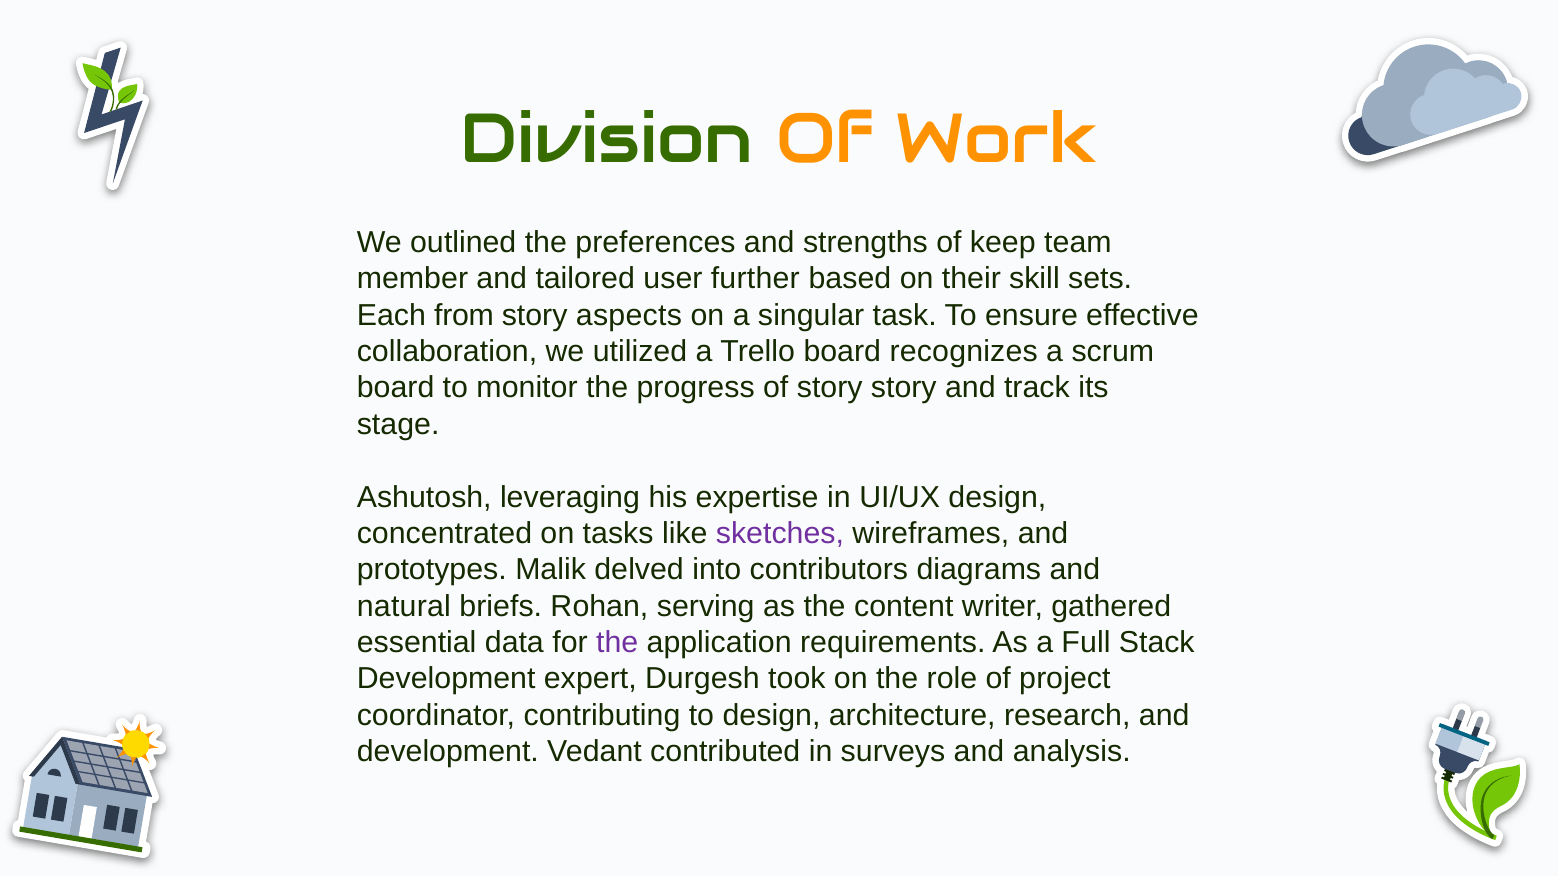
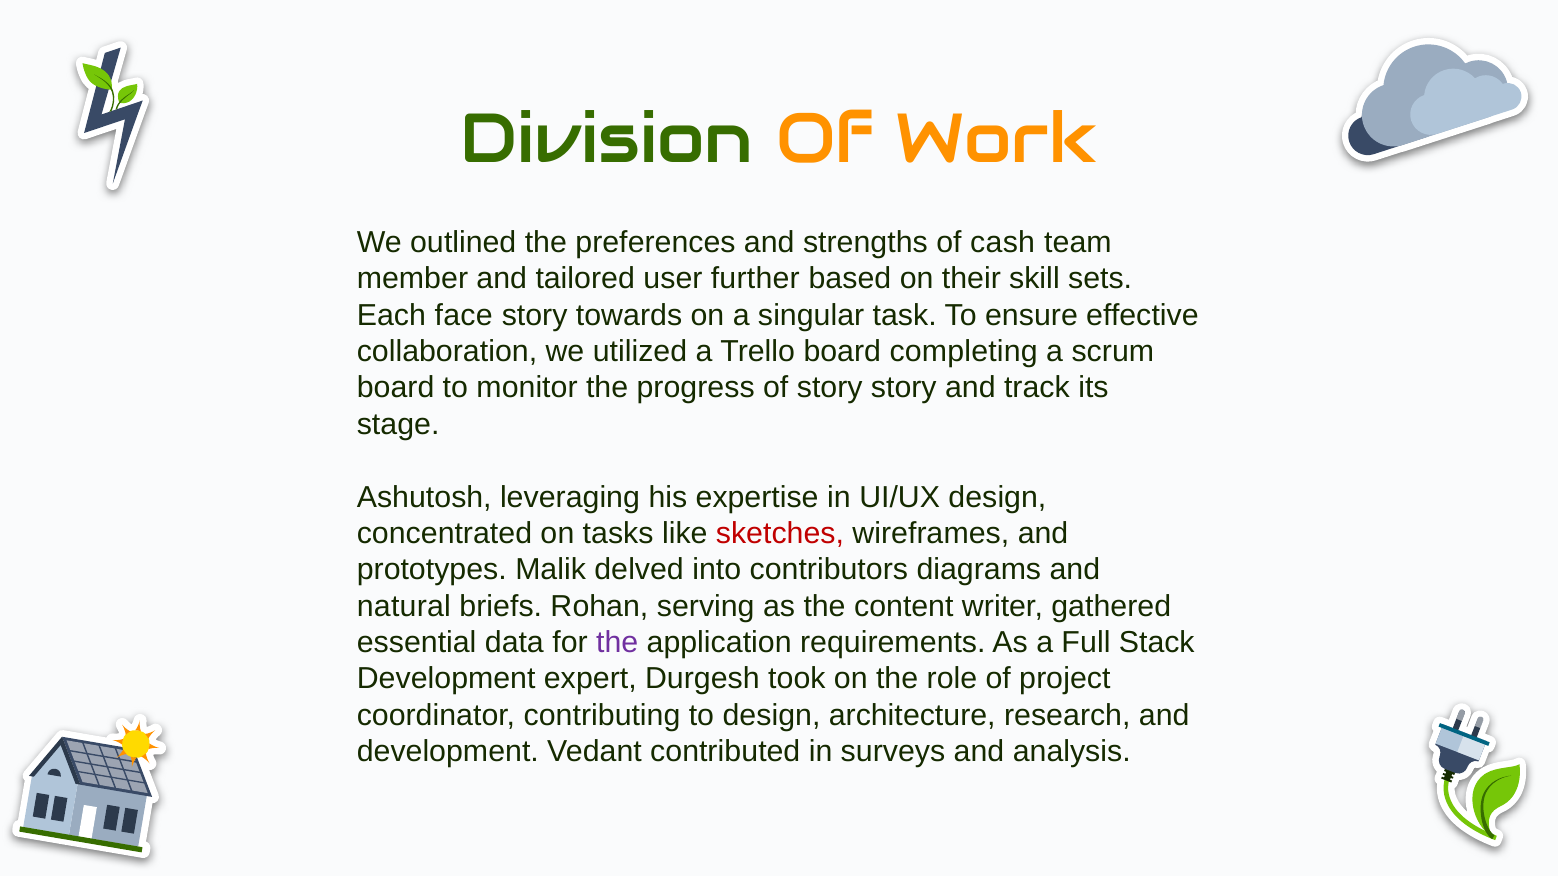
keep: keep -> cash (1003, 243)
from: from -> face (464, 315)
aspects: aspects -> towards (629, 315)
recognizes: recognizes -> completing (964, 352)
sketches colour: purple -> red (780, 534)
